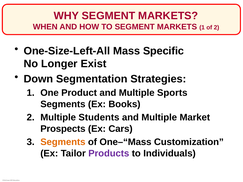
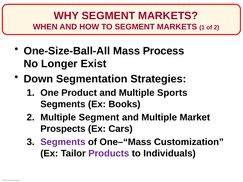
One-Size-Left-All: One-Size-Left-All -> One-Size-Ball-All (67, 51)
Specific: Specific -> Process (164, 51)
Multiple Students: Students -> Segment (99, 118)
Segments colour: orange -> purple (63, 142)
